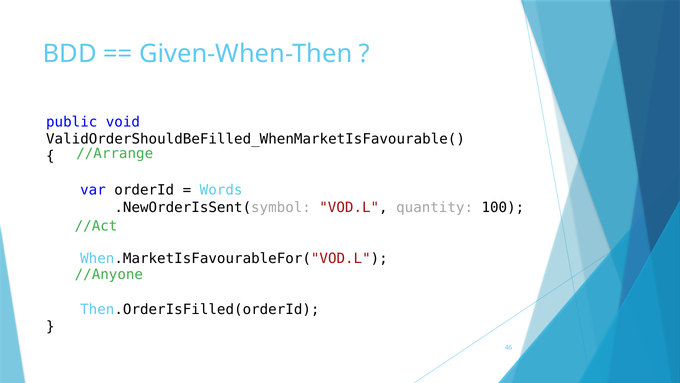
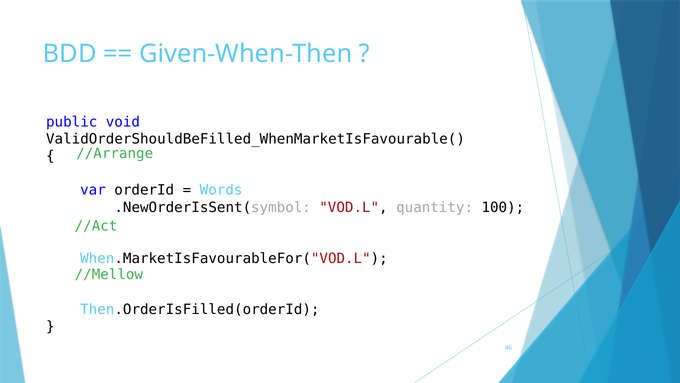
//Anyone: //Anyone -> //Mellow (109, 274)
